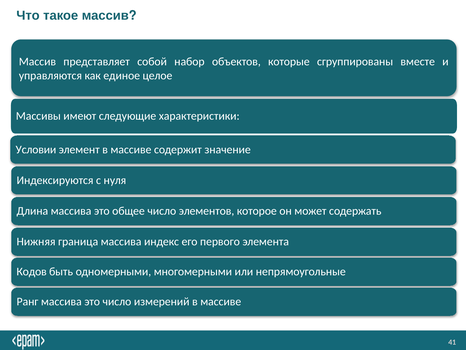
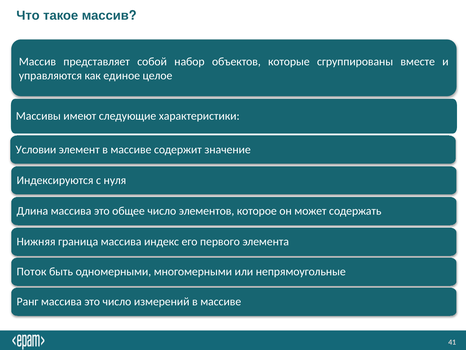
Кодов: Кодов -> Поток (32, 271)
